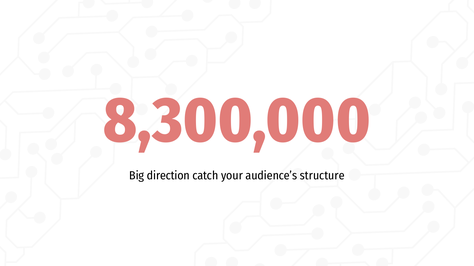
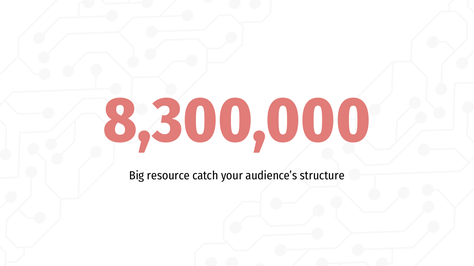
direction: direction -> resource (168, 176)
